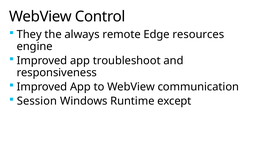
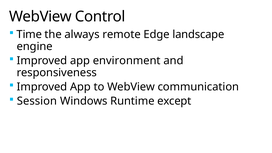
They: They -> Time (29, 34)
resources: resources -> landscape (198, 34)
troubleshoot: troubleshoot -> environment (127, 61)
